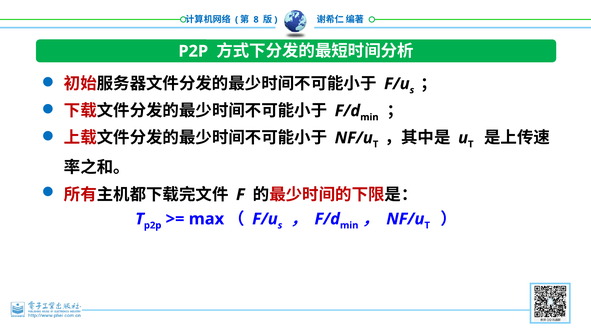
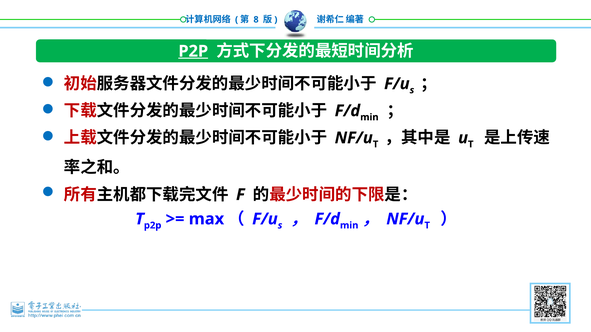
P2P underline: none -> present (193, 51)
